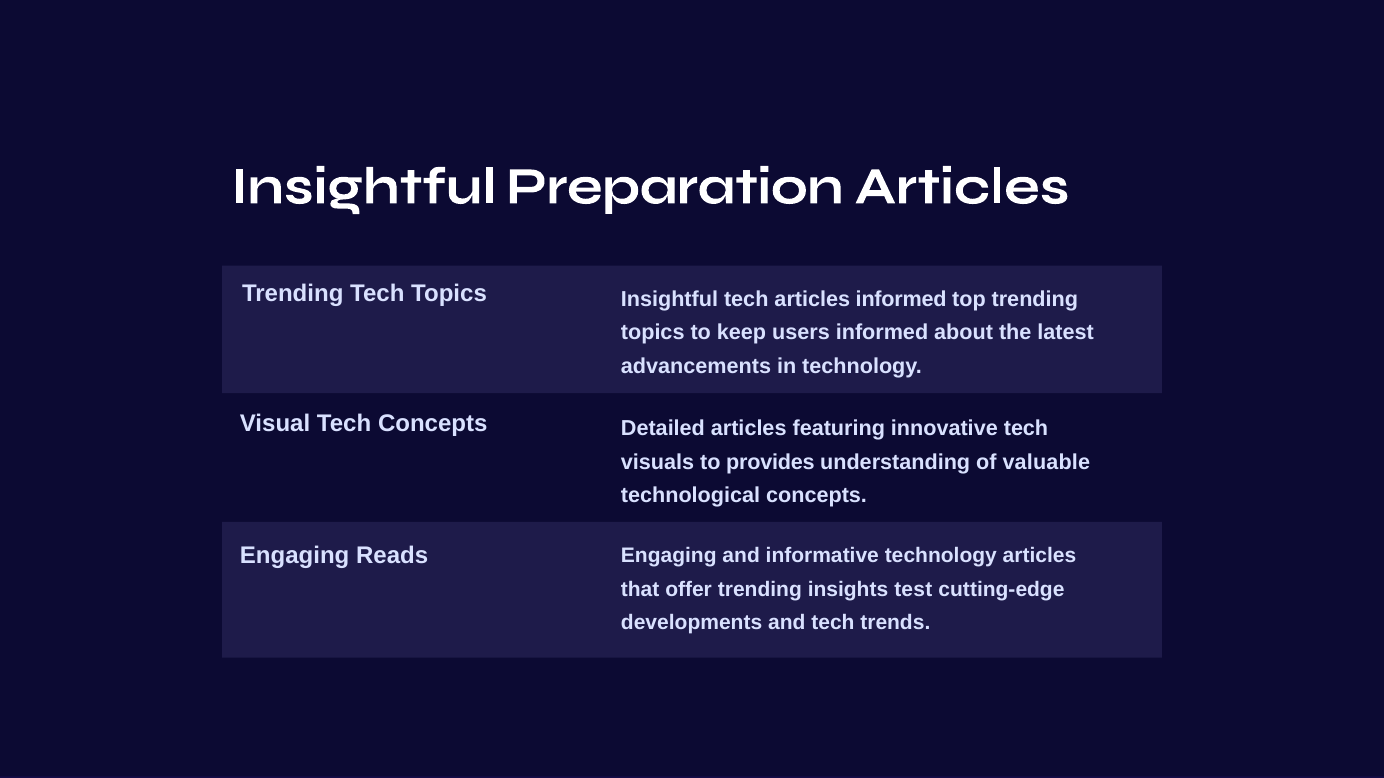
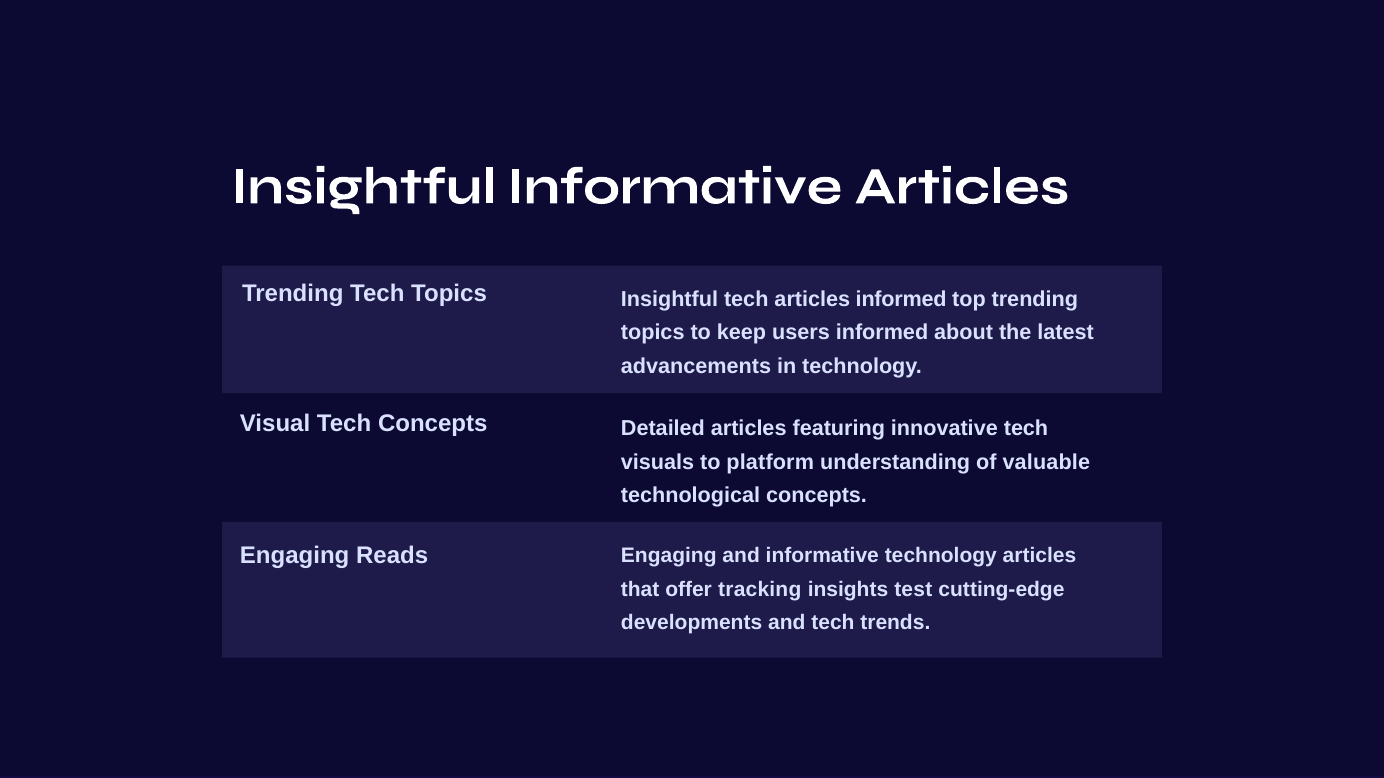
Insightful Preparation: Preparation -> Informative (675, 186)
provides: provides -> platform (770, 462)
offer trending: trending -> tracking (760, 589)
